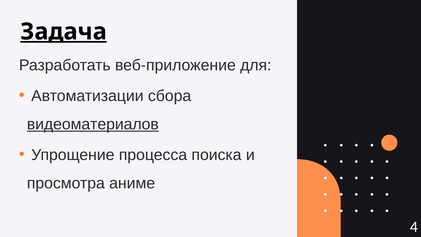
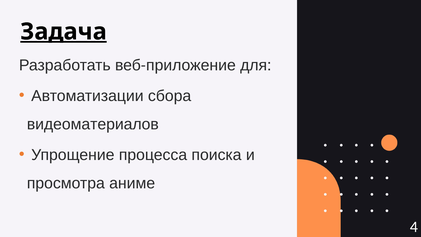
видеоматериалов underline: present -> none (93, 124)
